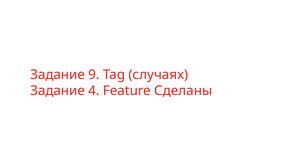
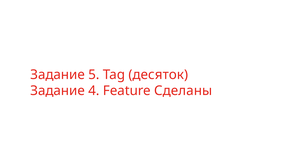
9: 9 -> 5 (94, 74)
случаях: случаях -> десяток (158, 74)
